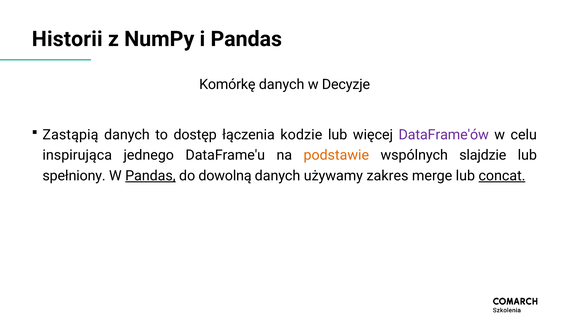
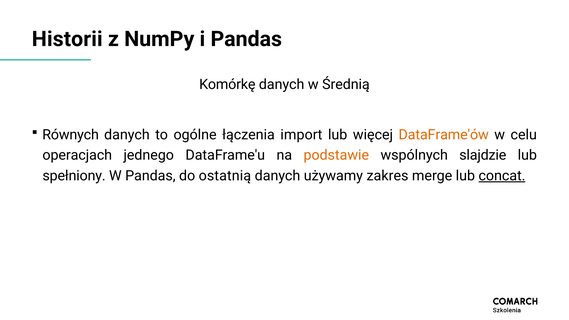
Decyzje: Decyzje -> Średnią (346, 84)
Zastąpią: Zastąpią -> Równych (71, 135)
dostęp: dostęp -> ogólne (195, 135)
kodzie: kodzie -> import (301, 135)
DataFrame'ów colour: purple -> orange (444, 135)
inspirująca: inspirująca -> operacjach (77, 155)
Pandas underline: present -> none (150, 176)
dowolną: dowolną -> ostatnią (225, 176)
